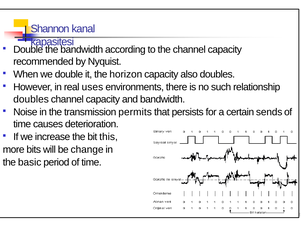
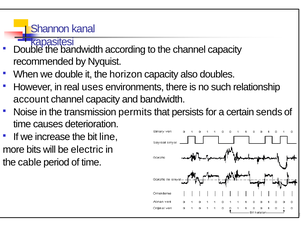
doubles: doubles -> account (31, 99)
this: this -> line (109, 137)
change: change -> electric (87, 149)
basic: basic -> cable (30, 162)
